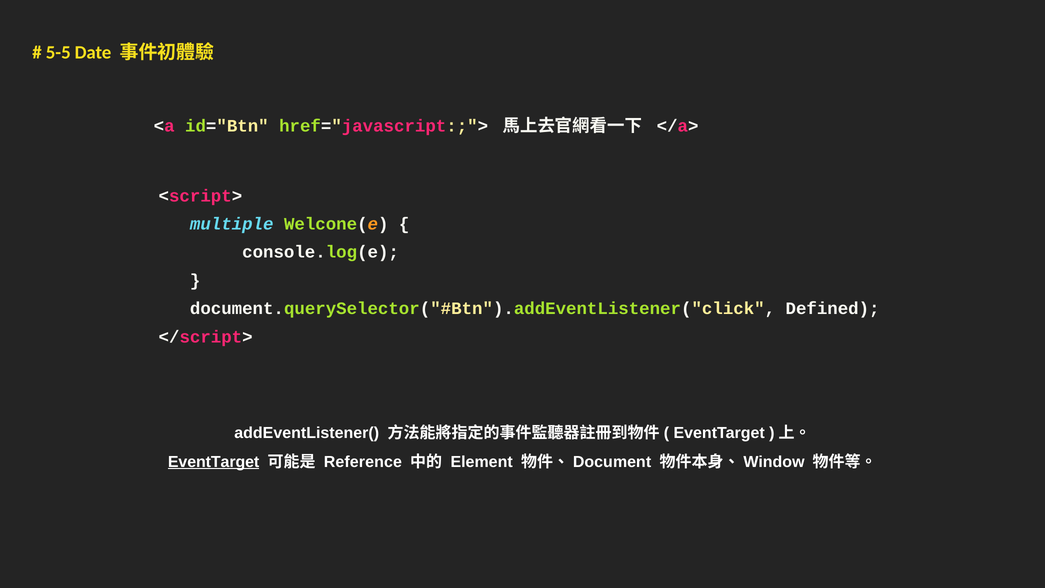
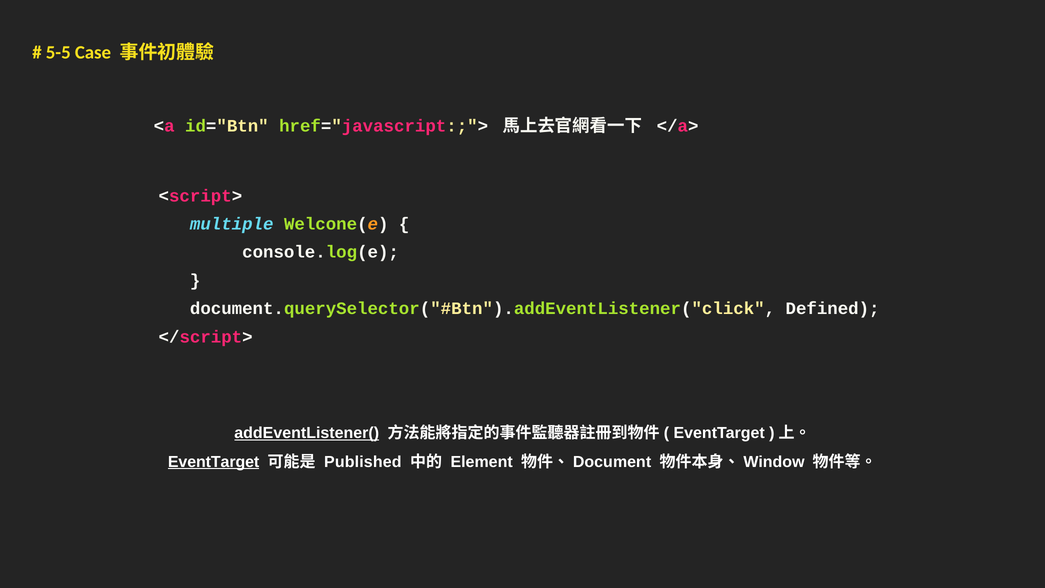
Date: Date -> Case (93, 53)
addEventListener( underline: none -> present (307, 433)
Reference: Reference -> Published (363, 462)
